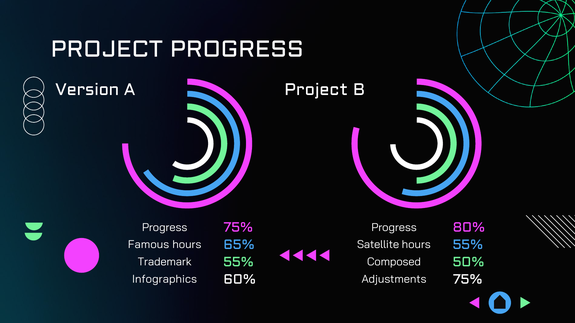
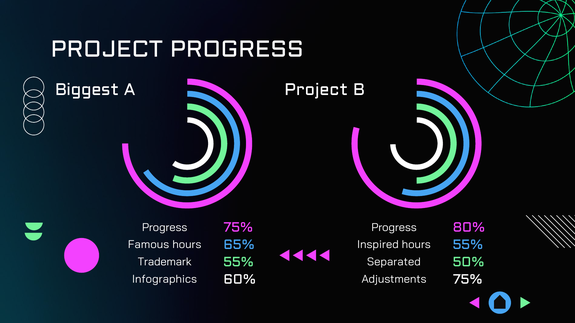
Version: Version -> Biggest (87, 90)
Satellite: Satellite -> Inspired (378, 245)
Composed: Composed -> Separated (394, 262)
